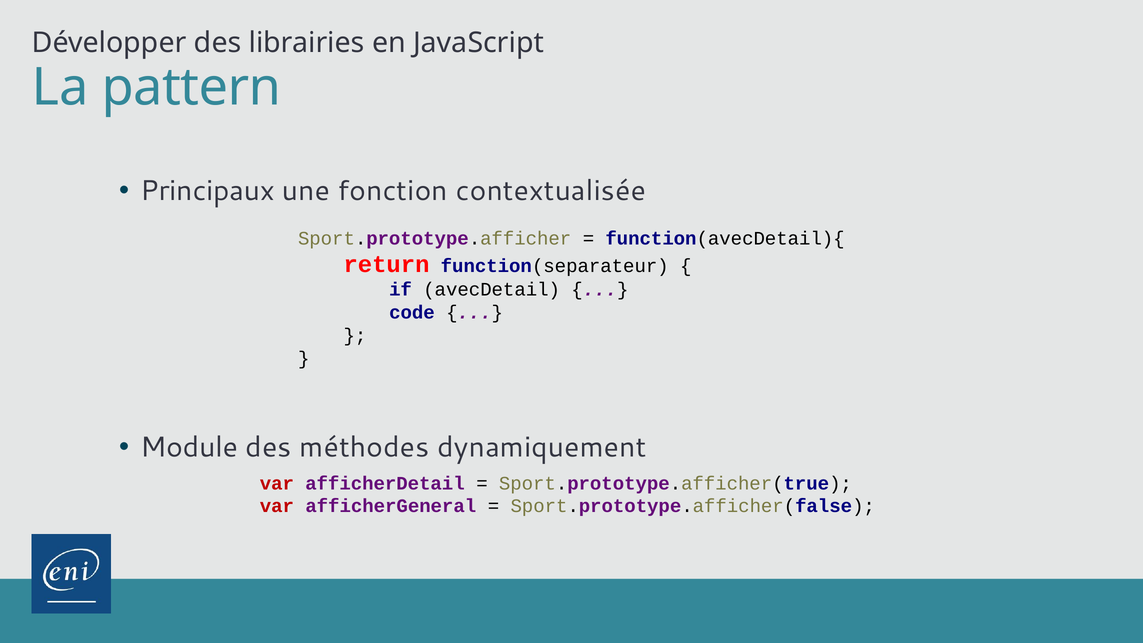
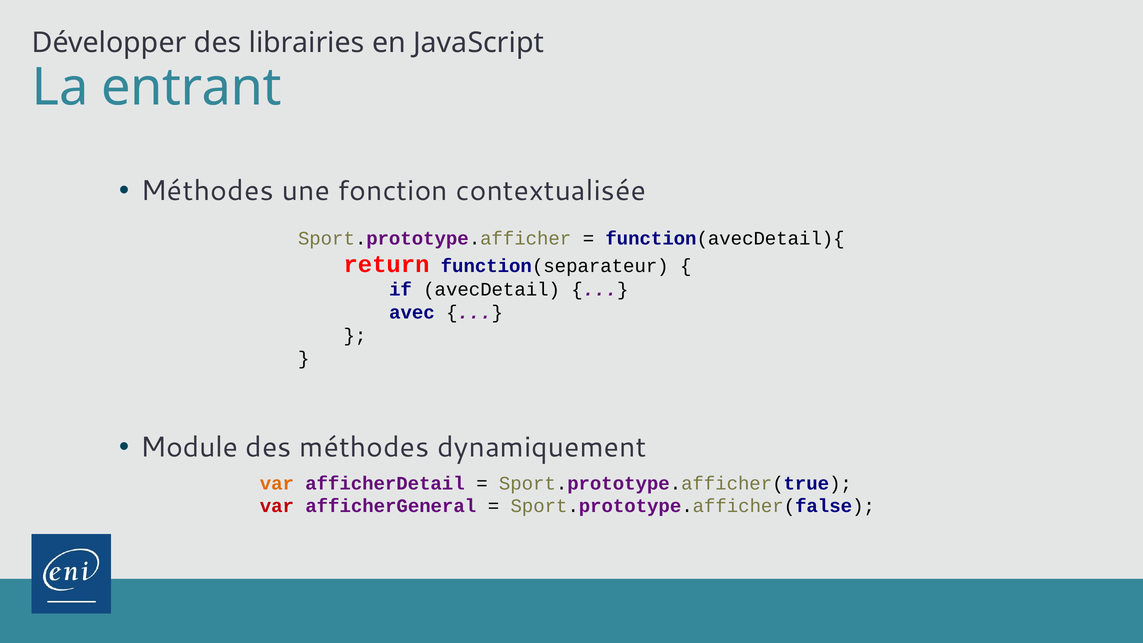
pattern: pattern -> entrant (191, 88)
Principaux: Principaux -> Méthodes (207, 191)
code: code -> avec (412, 312)
var colour: red -> orange (277, 483)
